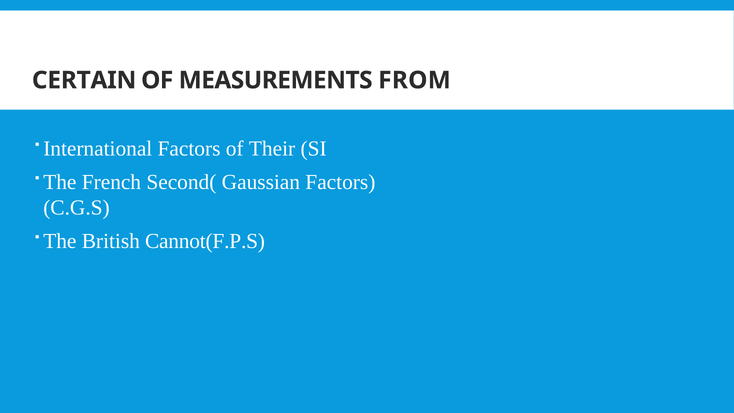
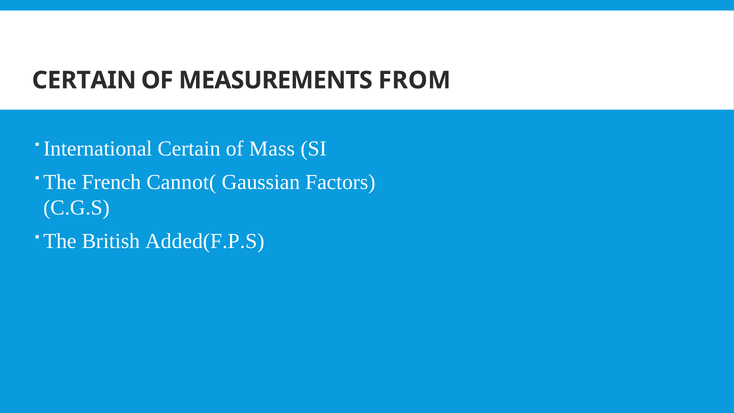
Factors: Factors -> Certain (189, 149)
Their: Their -> Mass (272, 149)
Second(: Second( -> Cannot( (181, 182)
Cannot(F.P.S: Cannot(F.P.S -> Added(F.P.S (205, 241)
